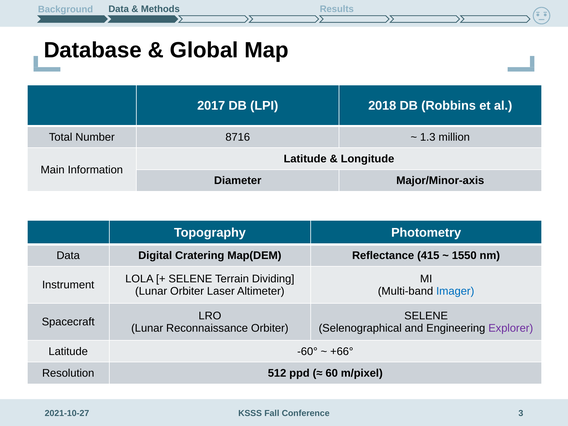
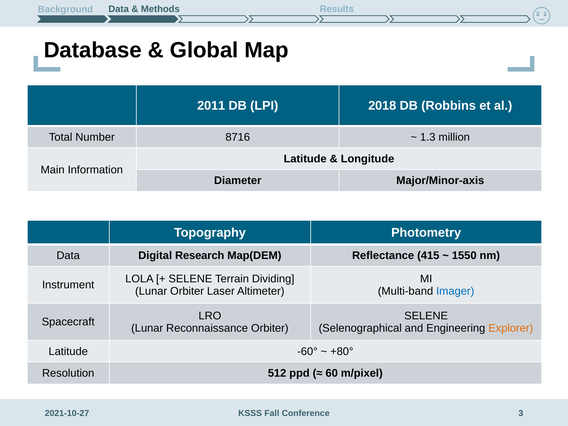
2017: 2017 -> 2011 (211, 106)
Cratering: Cratering -> Research (200, 256)
Explorer colour: purple -> orange (511, 328)
+66°: +66° -> +80° (342, 351)
